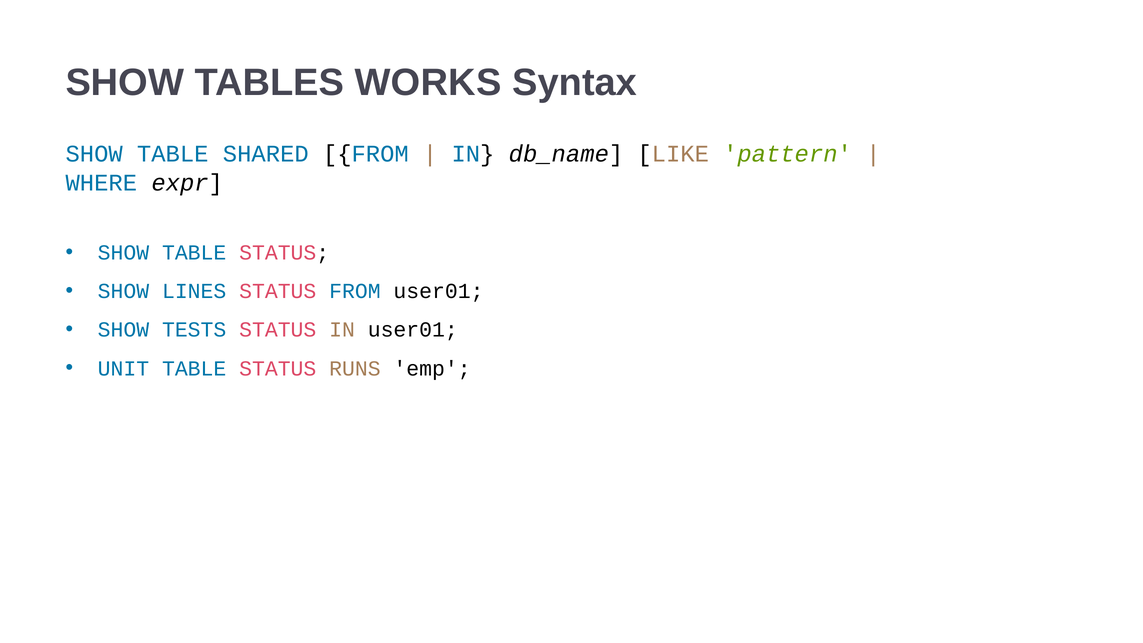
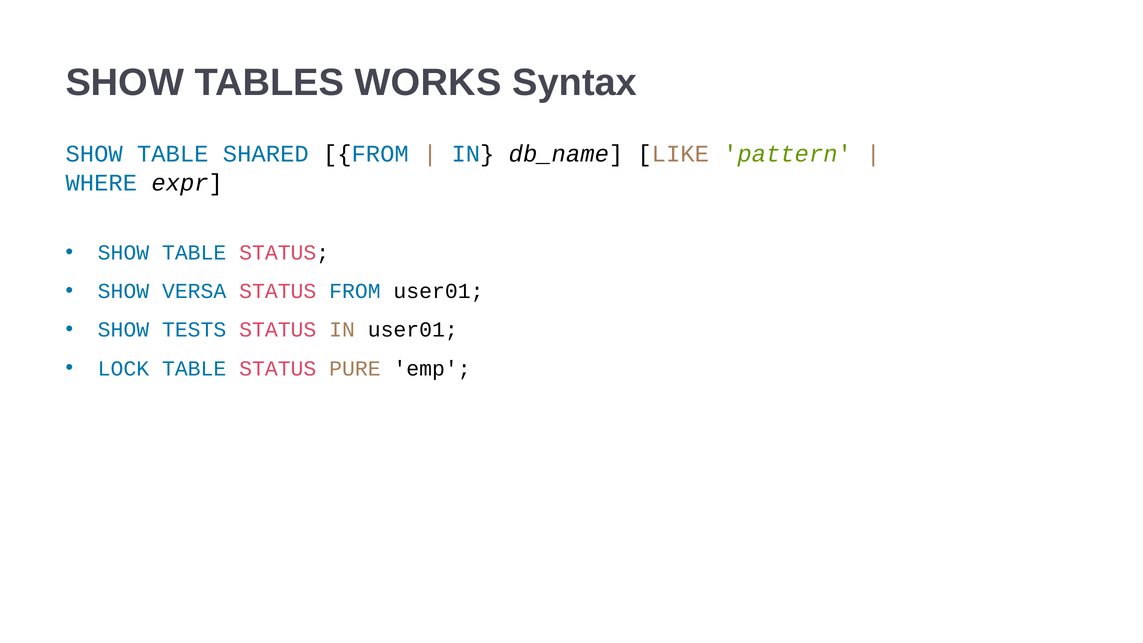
LINES: LINES -> VERSA (194, 291)
UNIT: UNIT -> LOCK (123, 368)
RUNS: RUNS -> PURE (355, 368)
